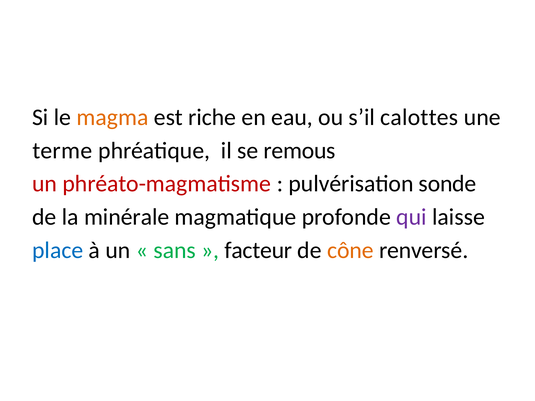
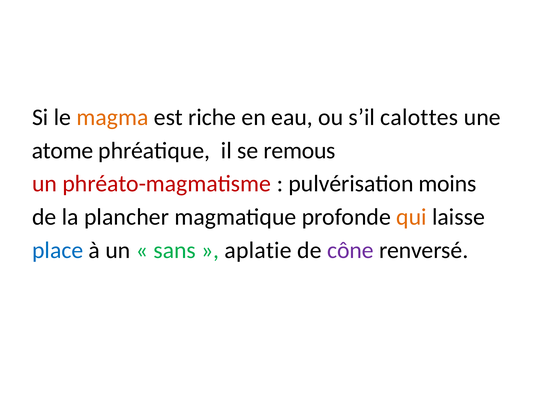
terme: terme -> atome (63, 151)
sonde: sonde -> moins (447, 184)
minérale: minérale -> plancher (127, 217)
qui colour: purple -> orange (411, 217)
facteur: facteur -> aplatie (258, 251)
cône colour: orange -> purple (350, 251)
